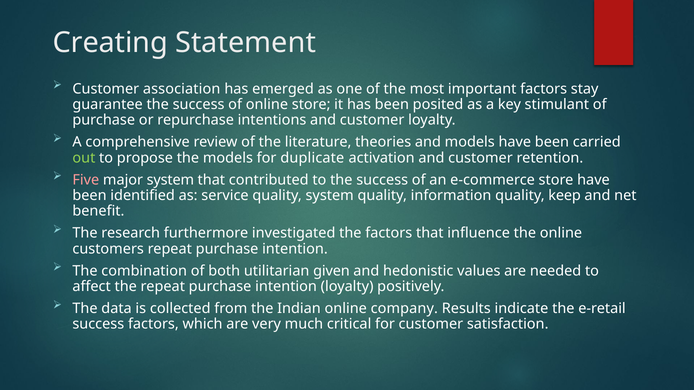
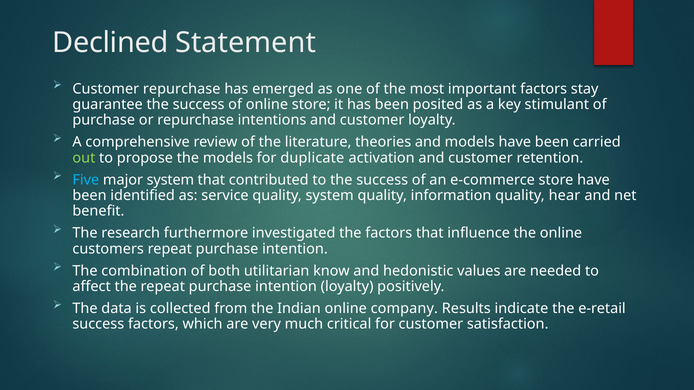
Creating: Creating -> Declined (110, 43)
Customer association: association -> repurchase (182, 89)
Five colour: pink -> light blue (86, 180)
keep: keep -> hear (564, 196)
given: given -> know (331, 271)
